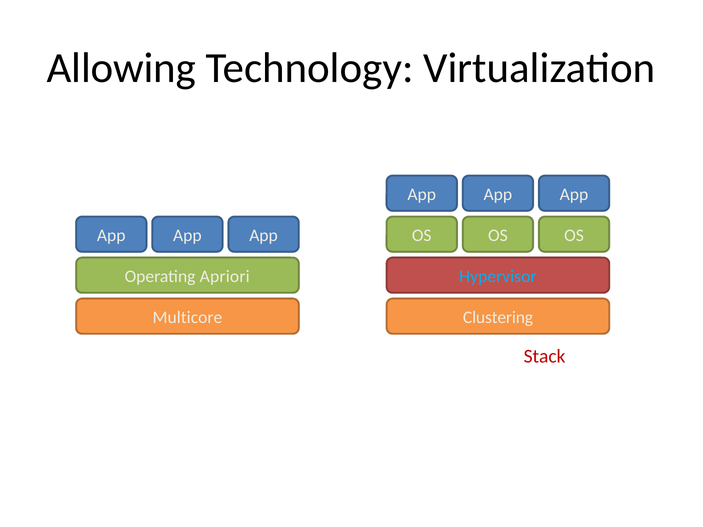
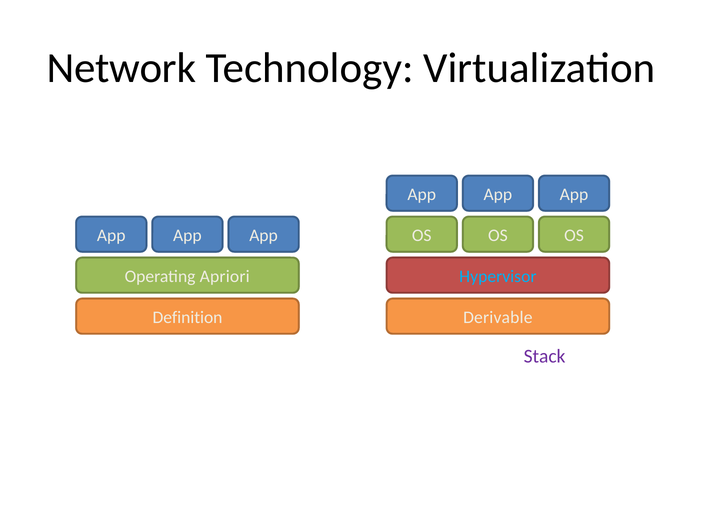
Allowing: Allowing -> Network (121, 68)
Multicore: Multicore -> Definition (187, 318)
Clustering: Clustering -> Derivable (498, 318)
Stack colour: red -> purple (545, 356)
